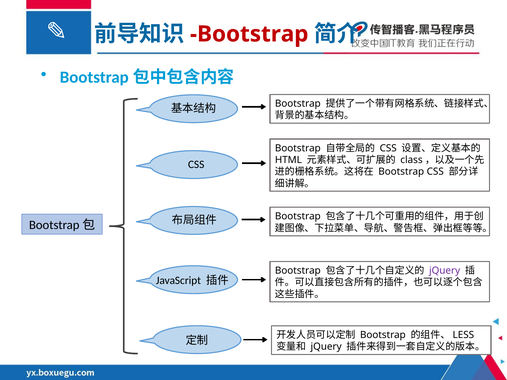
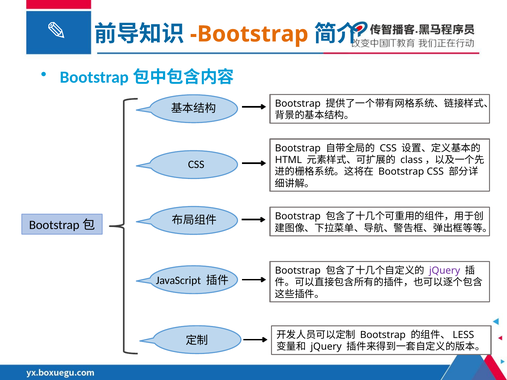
Bootstrap colour: red -> orange (249, 34)
